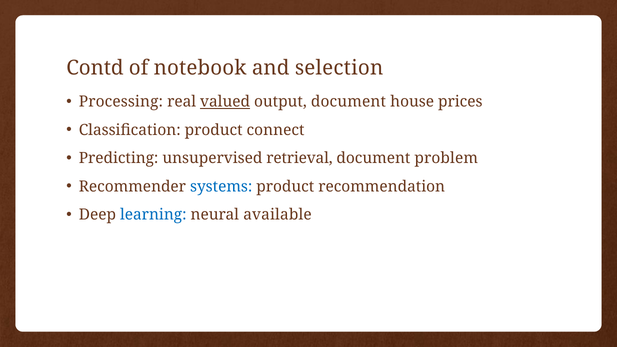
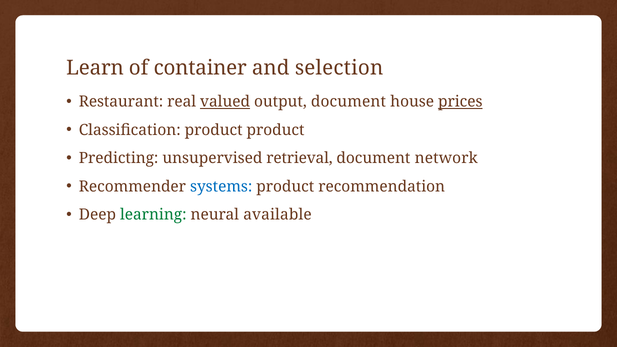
Contd: Contd -> Learn (95, 68)
notebook: notebook -> container (200, 68)
Processing: Processing -> Restaurant (121, 102)
prices underline: none -> present (460, 102)
product connect: connect -> product (276, 130)
problem: problem -> network (446, 158)
learning colour: blue -> green (153, 215)
